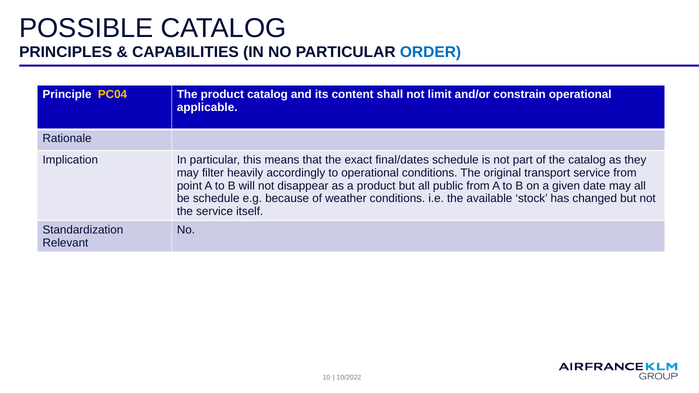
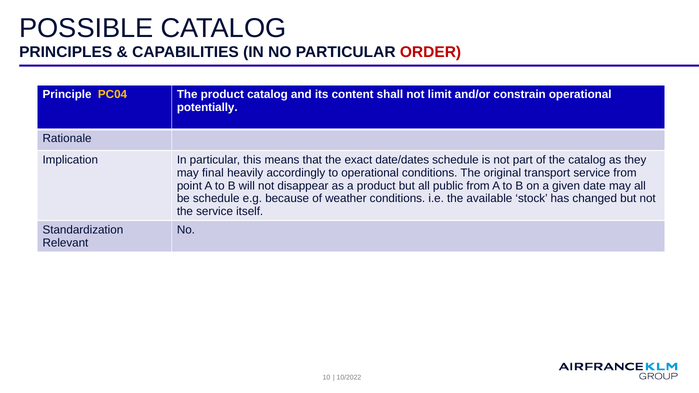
ORDER colour: blue -> red (431, 52)
applicable: applicable -> potentially (207, 107)
final/dates: final/dates -> date/dates (402, 160)
filter: filter -> final (213, 173)
